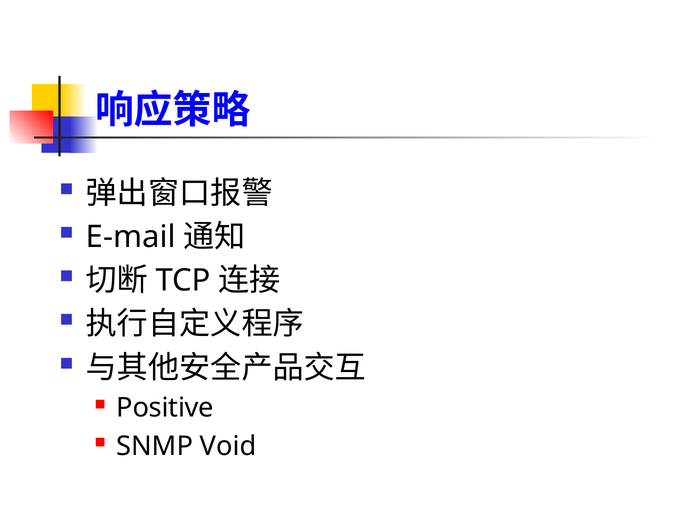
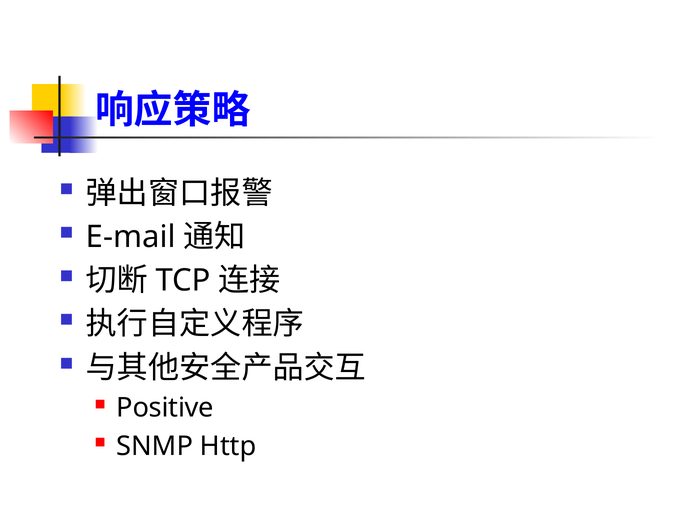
Void: Void -> Http (228, 446)
